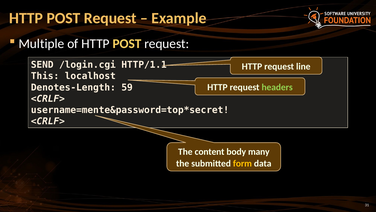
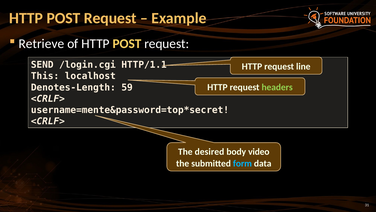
Multiple: Multiple -> Retrieve (41, 44)
content: content -> desired (209, 152)
many: many -> video (259, 152)
form colour: yellow -> light blue (242, 163)
